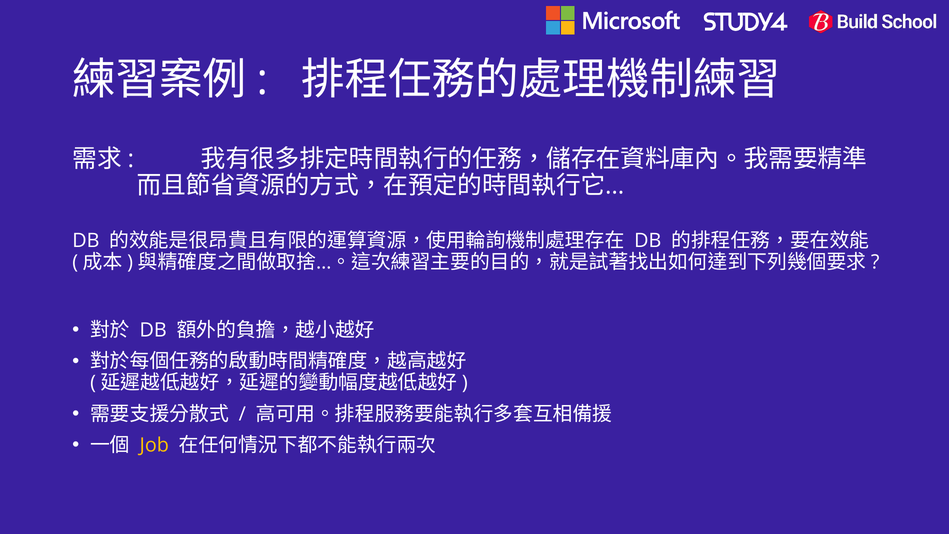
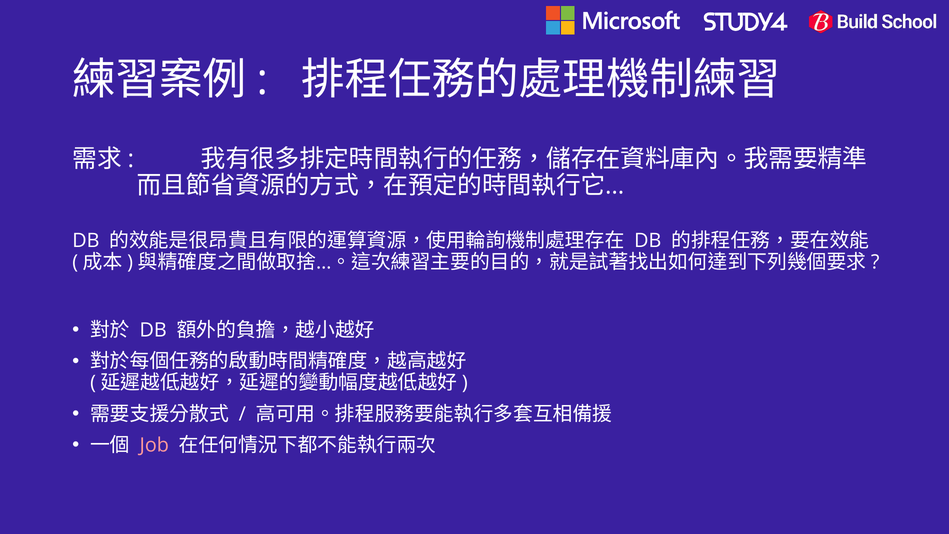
Job colour: yellow -> pink (154, 445)
